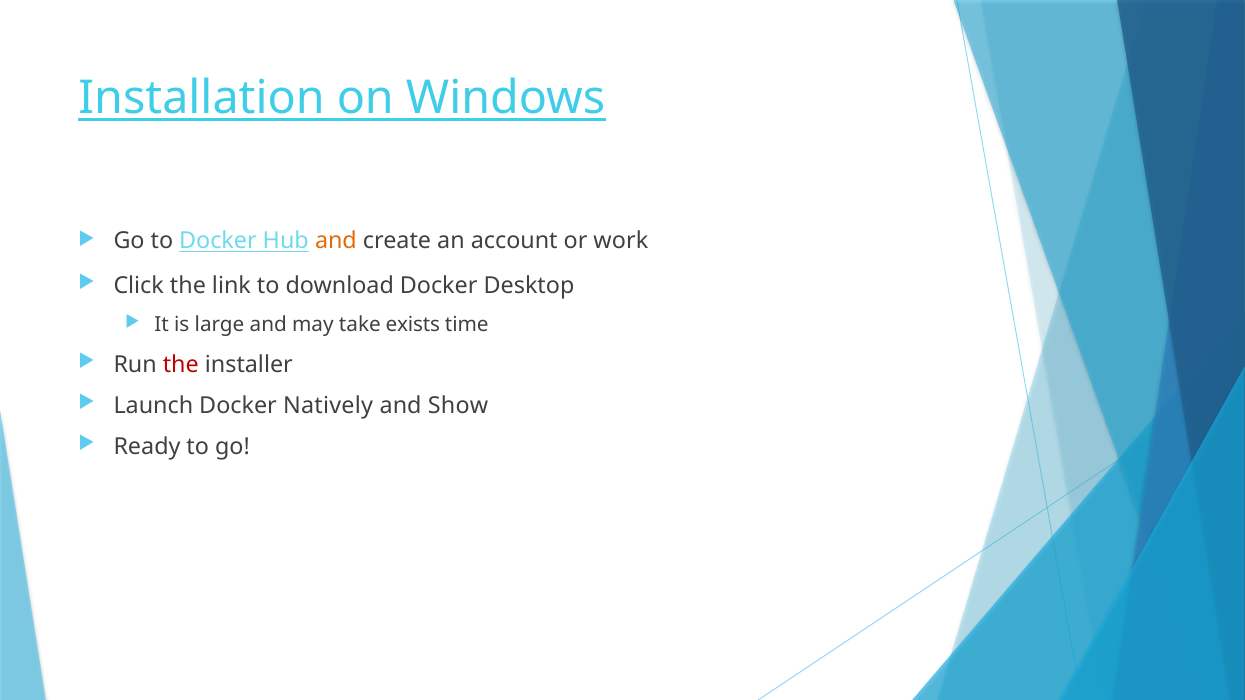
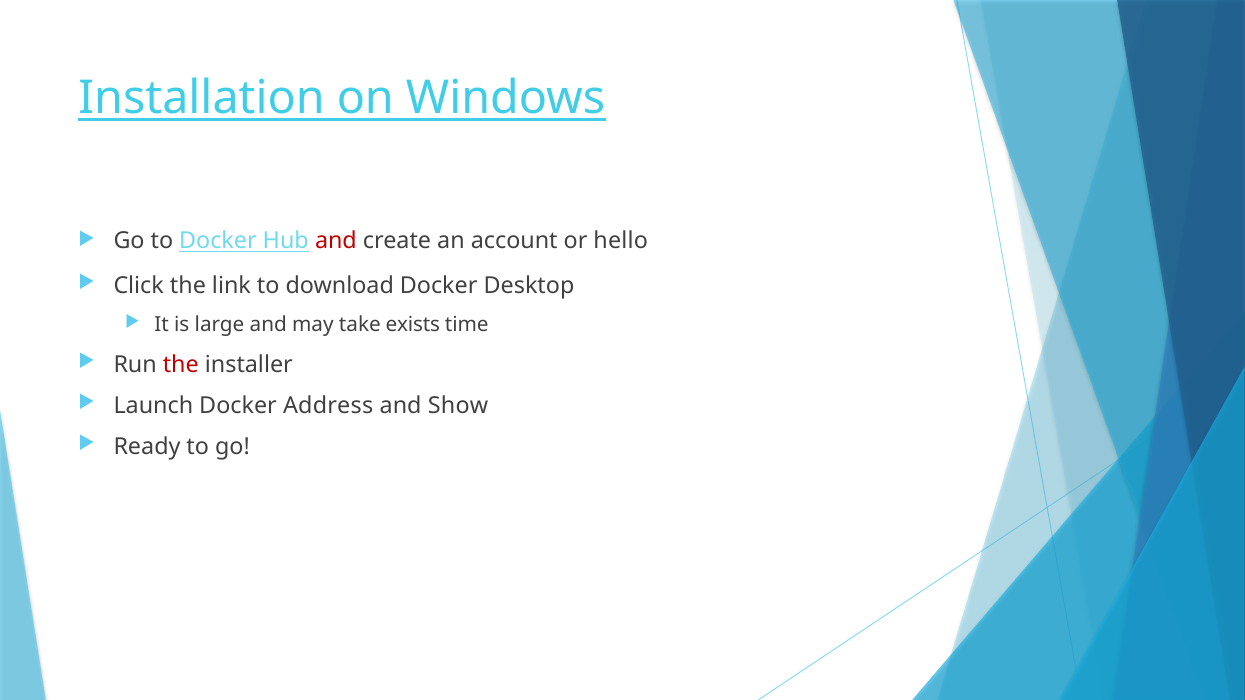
and colour: orange -> red (336, 241)
work: work -> hello (621, 241)
Natively: Natively -> Address (328, 406)
